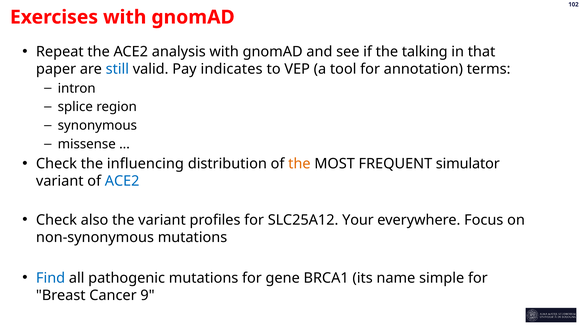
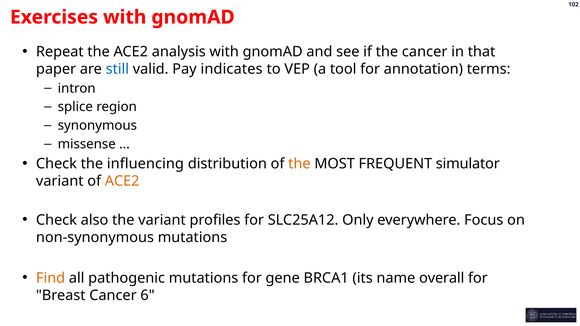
the talking: talking -> cancer (425, 52)
ACE2 colour: blue -> orange (122, 181)
Your: Your -> Only (358, 220)
Find colour: blue -> orange (51, 278)
simple: simple -> overall (442, 278)
9: 9 -> 6 (148, 295)
